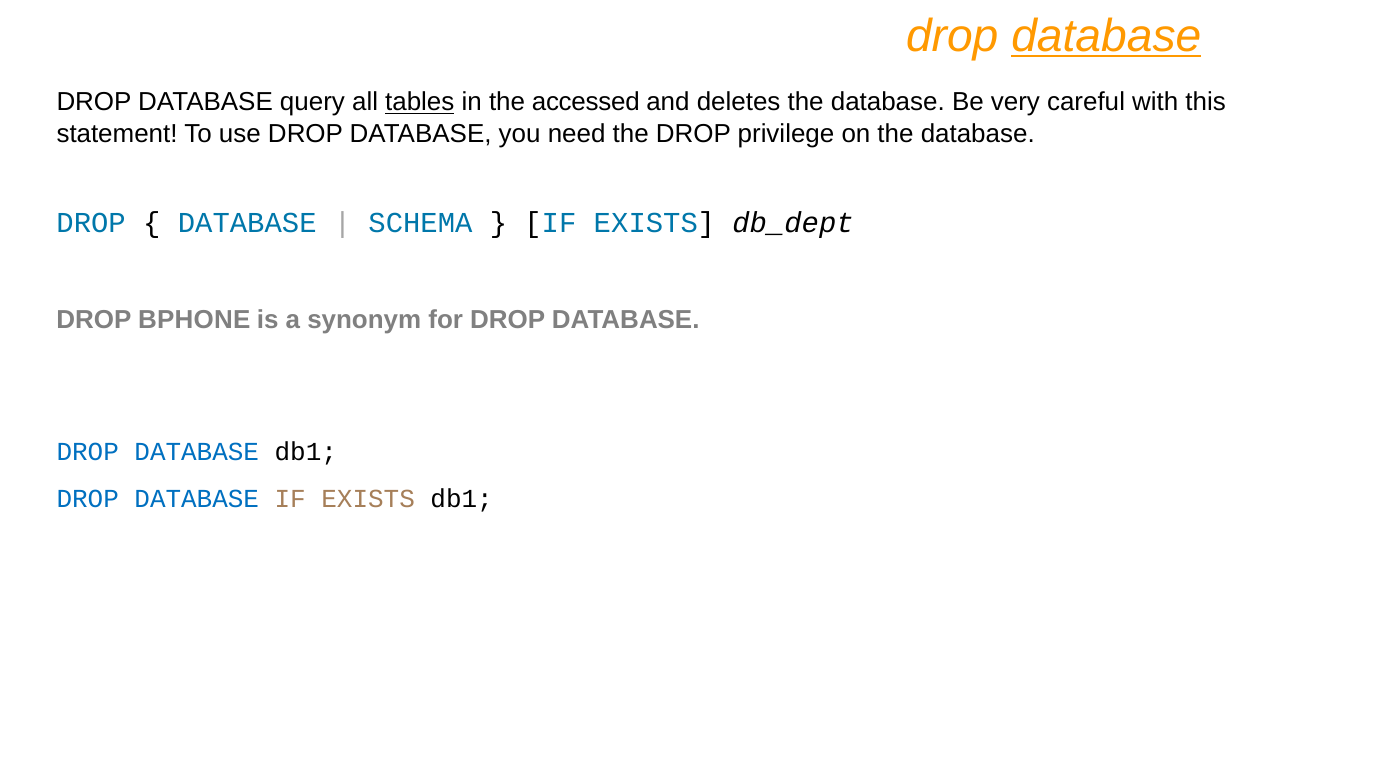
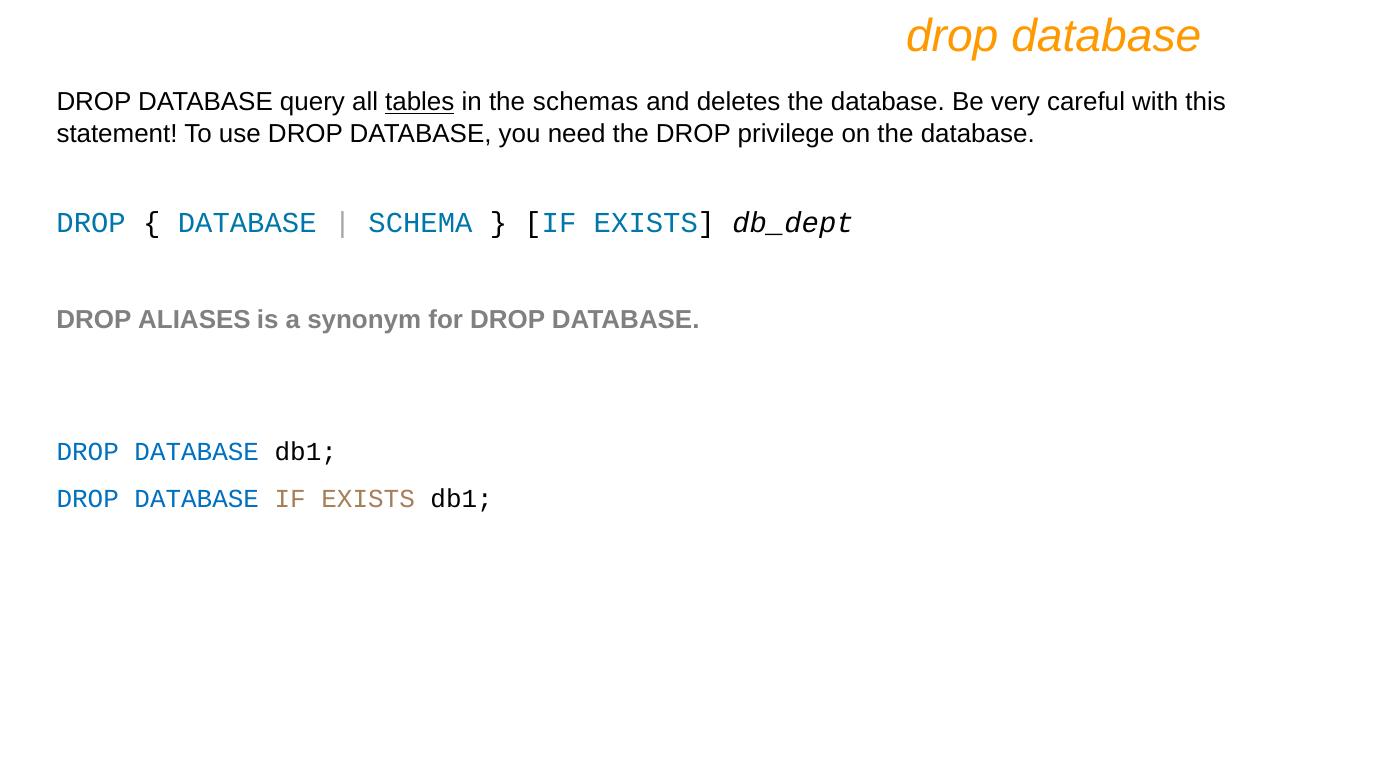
database underline: present -> none (1106, 36)
accessed: accessed -> schemas (586, 102)
BPHONE: BPHONE -> ALIASES (194, 320)
